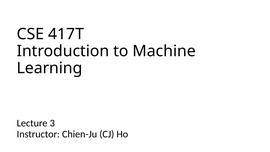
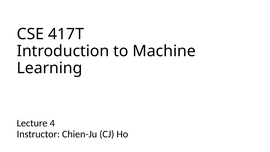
3: 3 -> 4 (52, 123)
